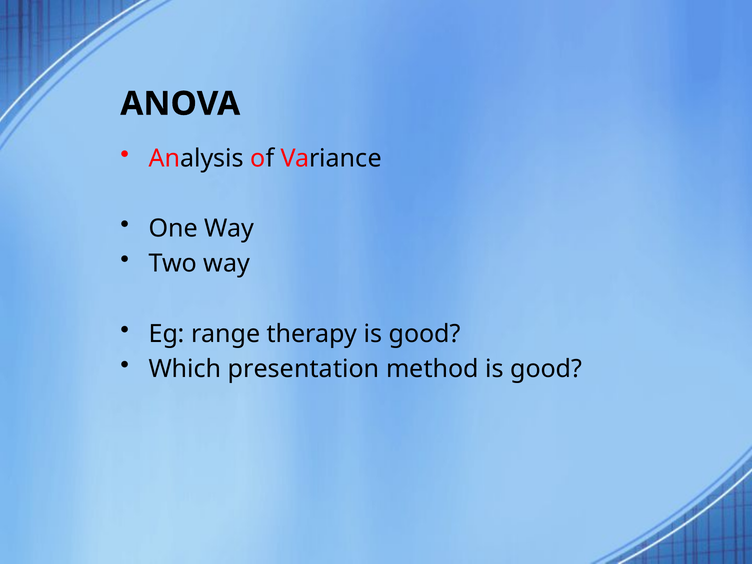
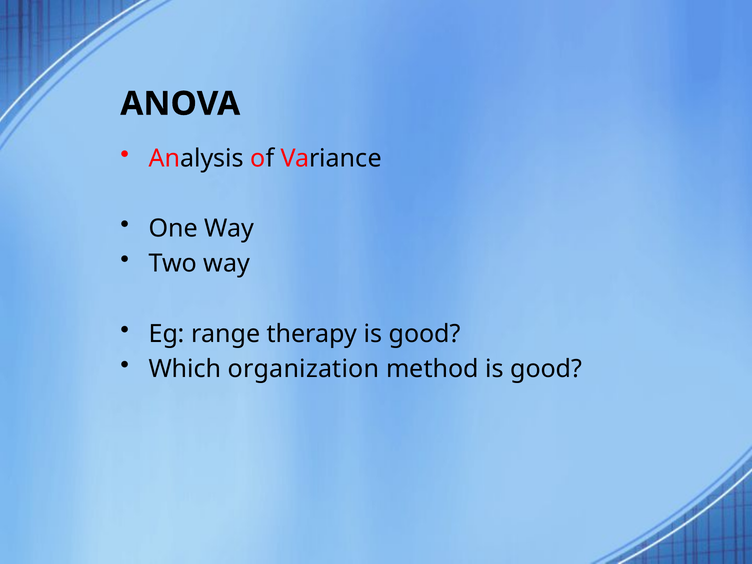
presentation: presentation -> organization (304, 369)
